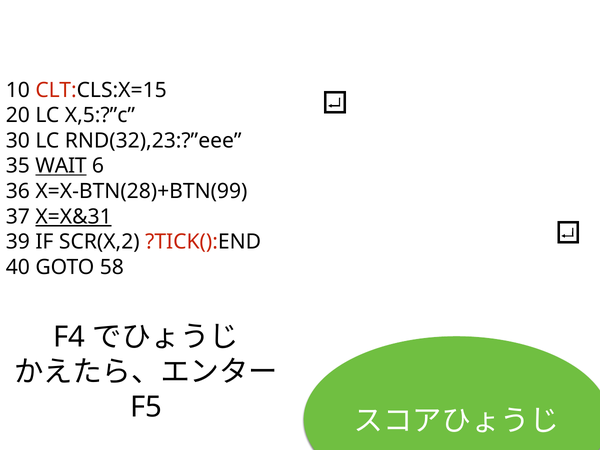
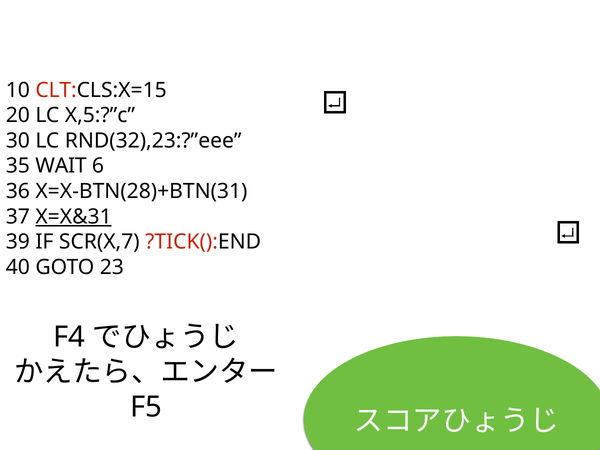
WAIT underline: present -> none (61, 166)
X=X-BTN(28)+BTN(99: X=X-BTN(28)+BTN(99 -> X=X-BTN(28)+BTN(31 (141, 191)
SCR(X,2: SCR(X,2 -> SCR(X,7 (99, 242)
58: 58 -> 23 (112, 267)
